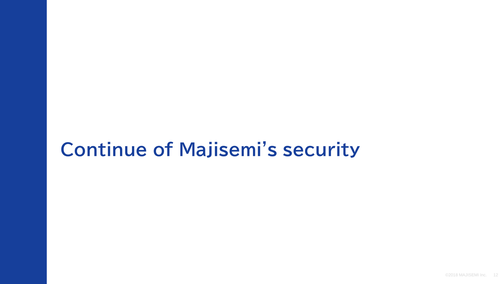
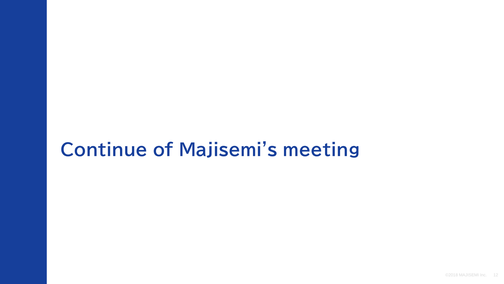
security: security -> meeting (322, 150)
